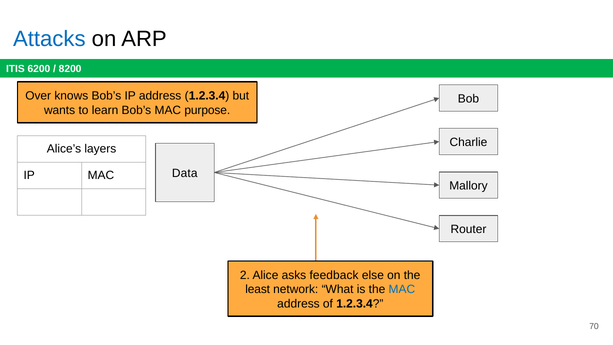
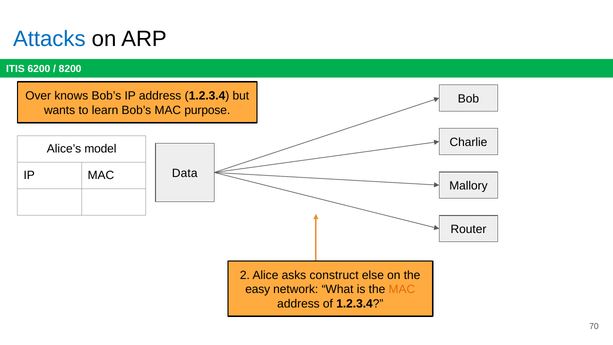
layers: layers -> model (100, 149)
feedback: feedback -> construct (334, 275)
least: least -> easy (258, 289)
MAC colour: blue -> orange (402, 289)
